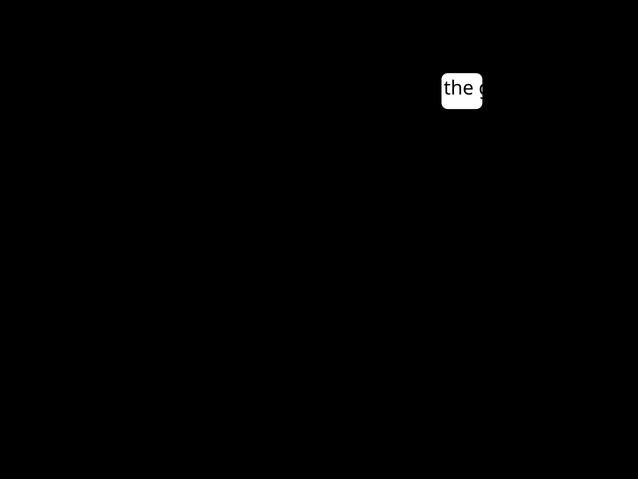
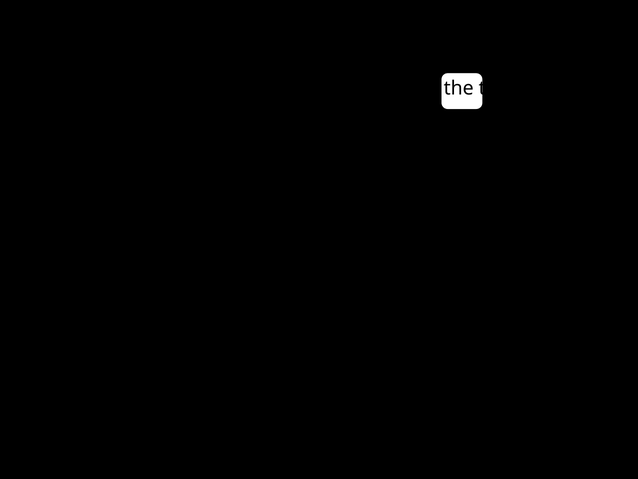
gets: gets -> type (499, 88)
